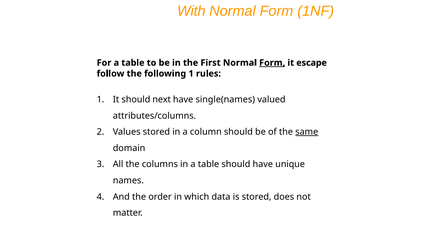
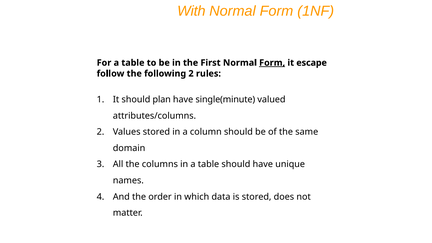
following 1: 1 -> 2 (191, 74)
next: next -> plan (162, 99)
single(names: single(names -> single(minute (225, 99)
same underline: present -> none (307, 132)
